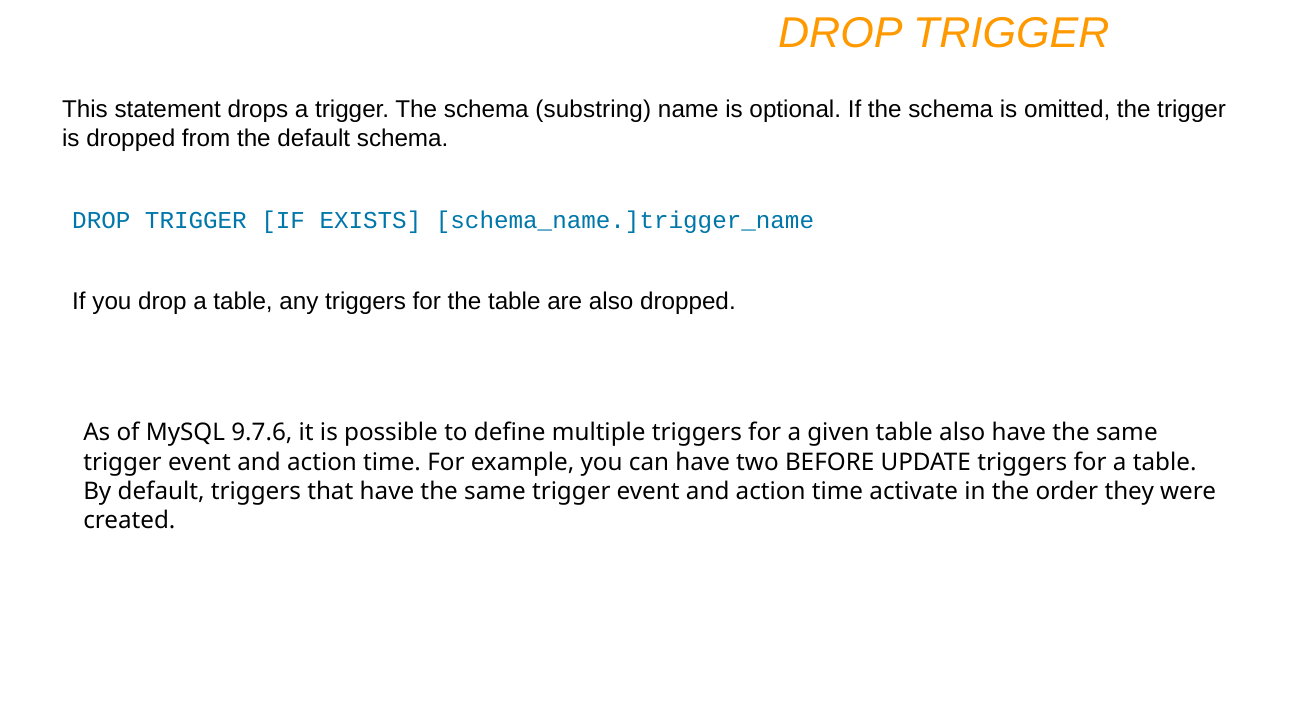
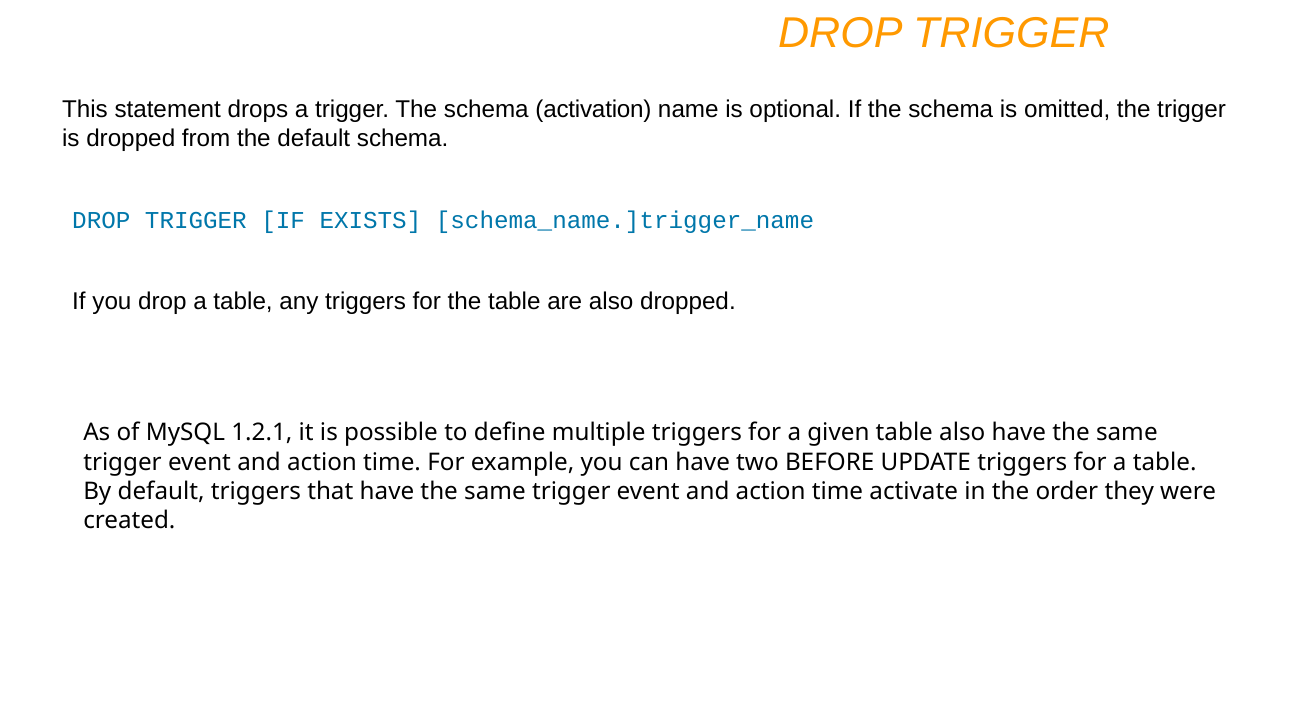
substring: substring -> activation (593, 110)
9.7.6: 9.7.6 -> 1.2.1 (262, 433)
